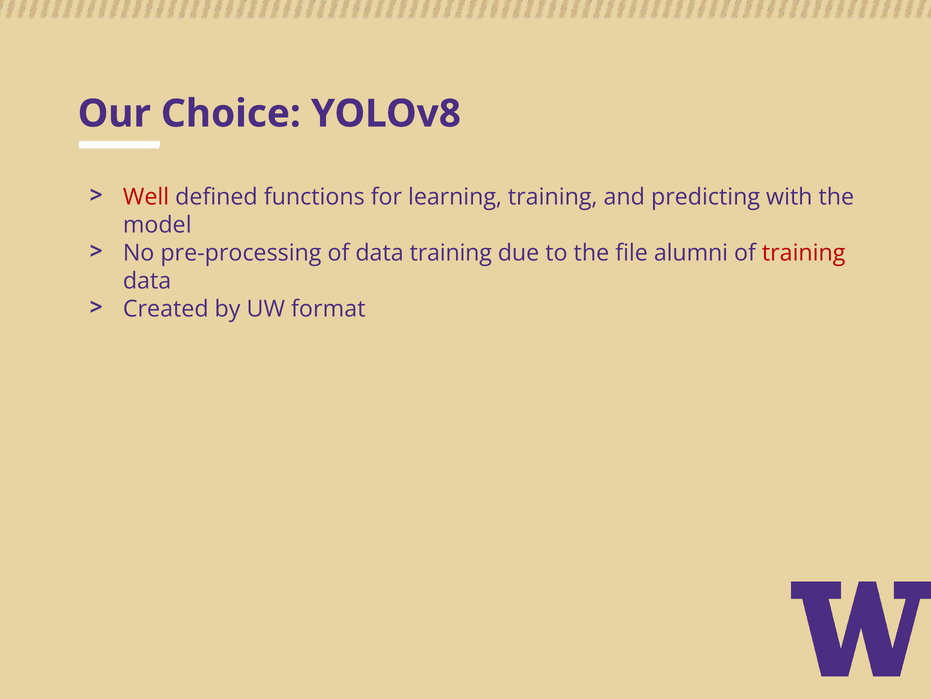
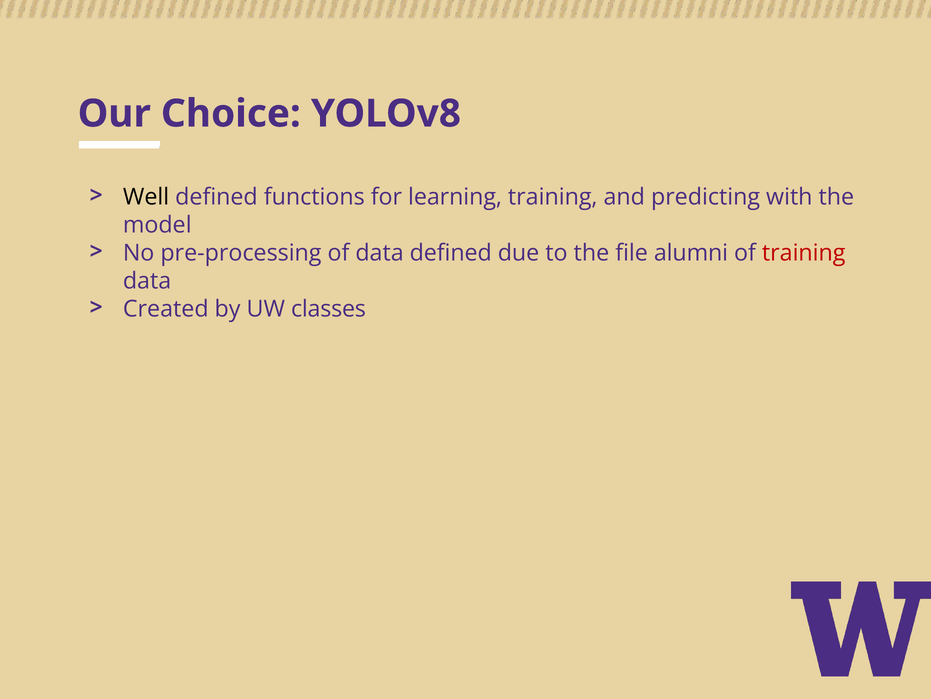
Well colour: red -> black (146, 197)
data training: training -> defined (451, 253)
format: format -> classes (328, 309)
